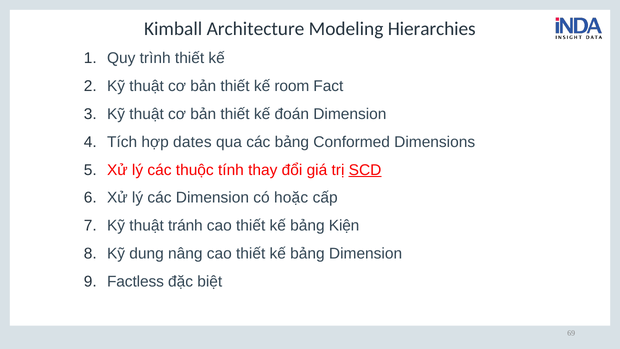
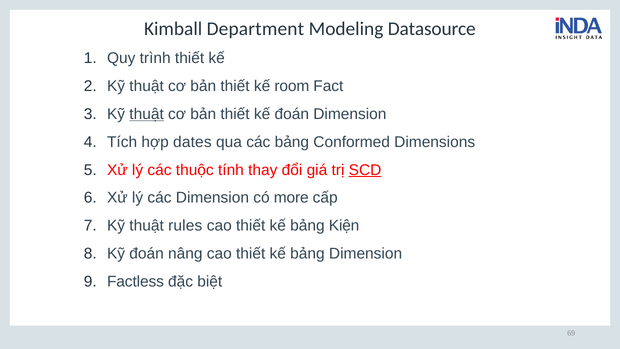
Architecture: Architecture -> Department (255, 29)
Hierarchies: Hierarchies -> Datasource (432, 29)
thuật underline: none -> present (147, 114)
hoặc: hoặc -> more (291, 198)
tránh: tránh -> rules (185, 226)
Kỹ dung: dung -> đoán (147, 253)
